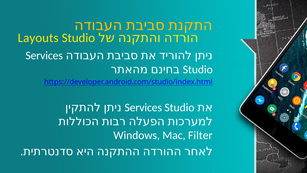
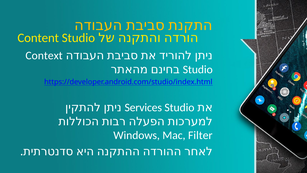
Layouts: Layouts -> Content (38, 38)
Services: Services -> Context (44, 56)
